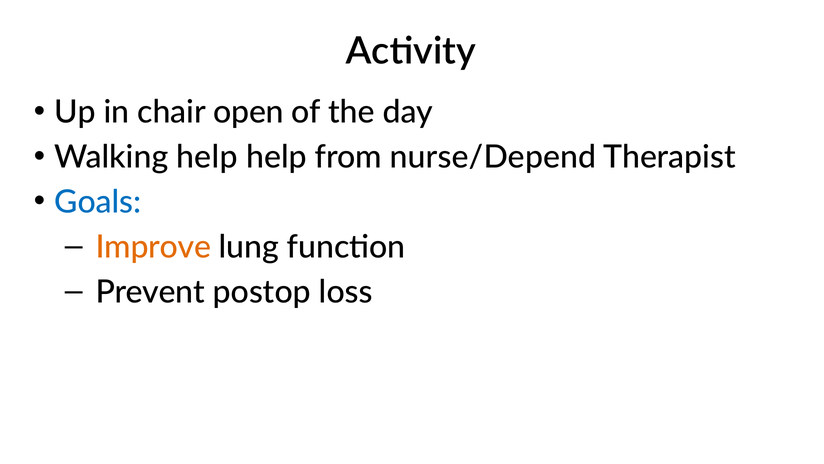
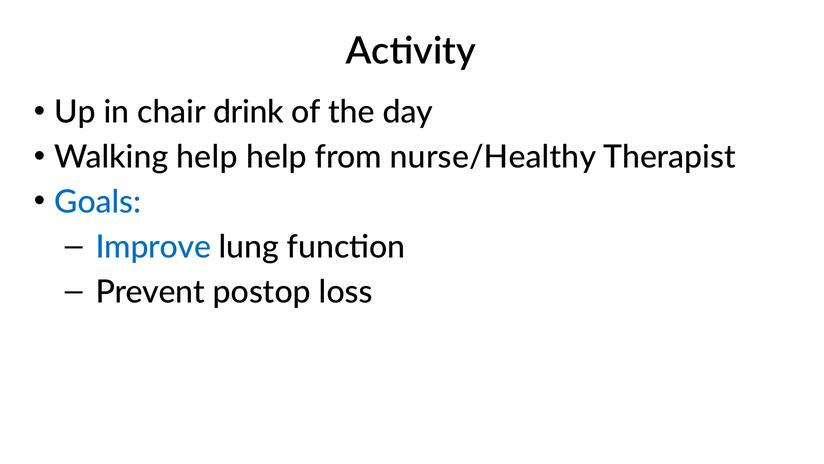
open: open -> drink (249, 112)
nurse/Depend: nurse/Depend -> nurse/Healthy (493, 157)
Improve colour: orange -> blue (153, 247)
